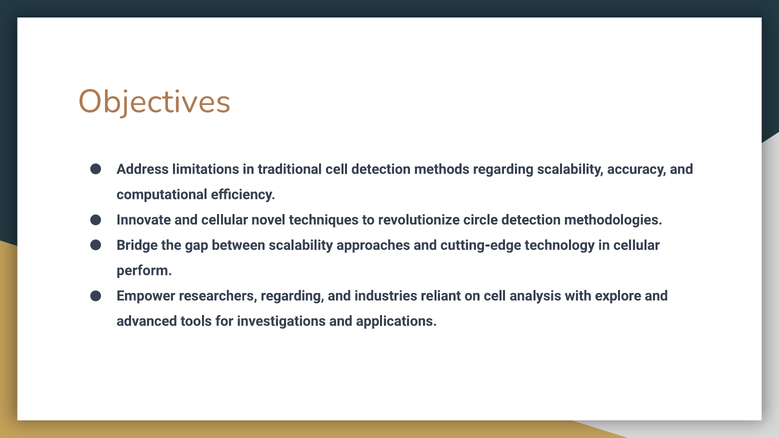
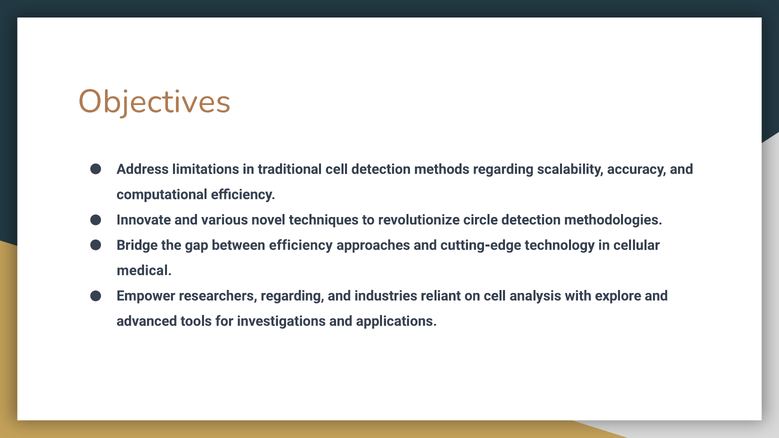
and cellular: cellular -> various (225, 220)
between scalability: scalability -> efficiency (301, 245)
perform: perform -> medical (144, 271)
